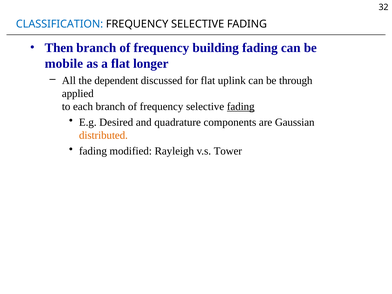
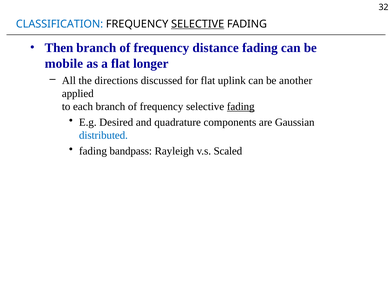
SELECTIVE underline: none -> present (198, 24)
building: building -> distance (216, 48)
dependent: dependent -> directions (116, 80)
through: through -> another (296, 80)
distributed colour: orange -> blue (103, 135)
modified: modified -> bandpass (131, 151)
Tower: Tower -> Scaled (228, 151)
